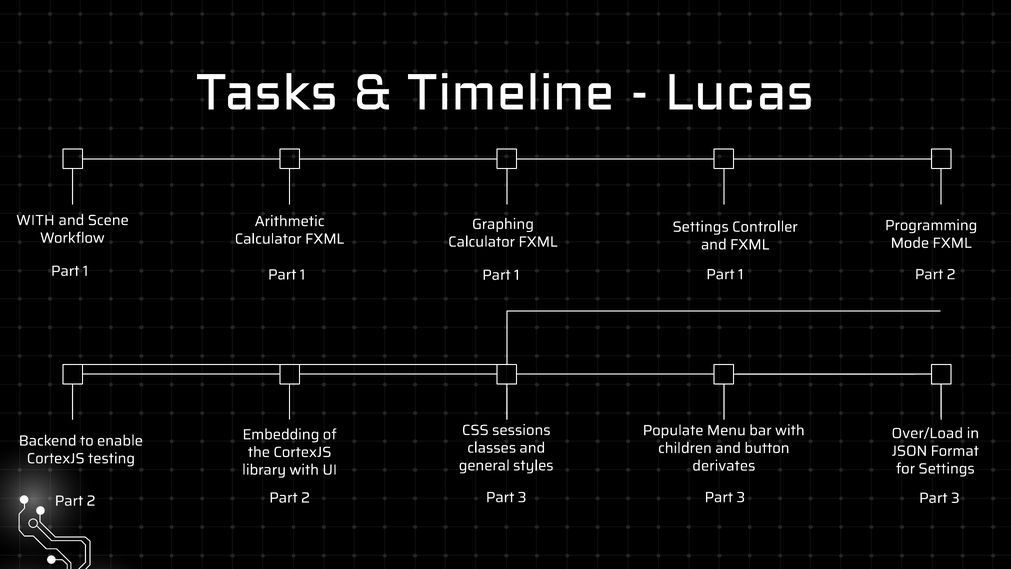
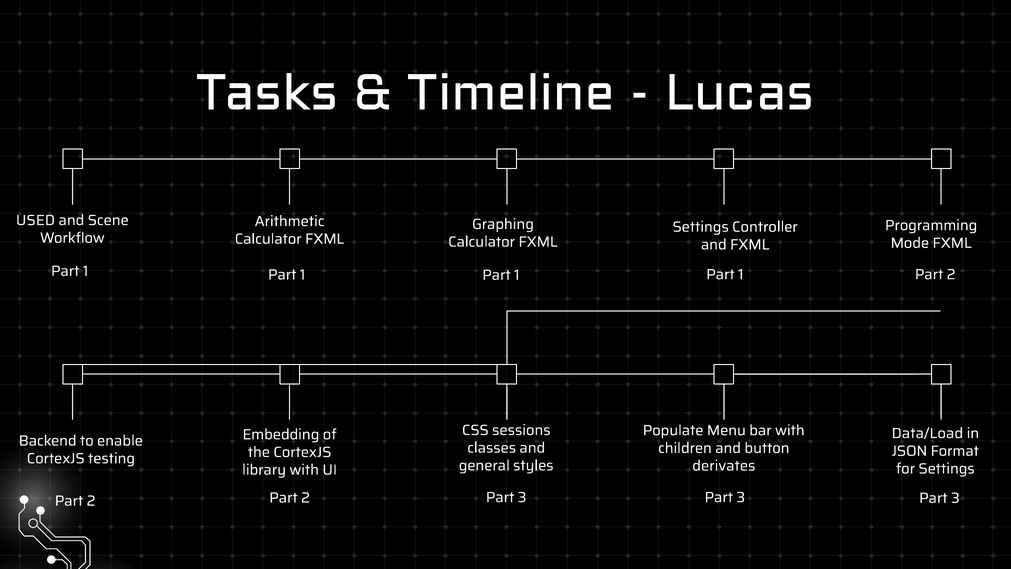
WITH: WITH -> USED (35, 220)
Over/Load: Over/Load -> Data/Load (927, 433)
